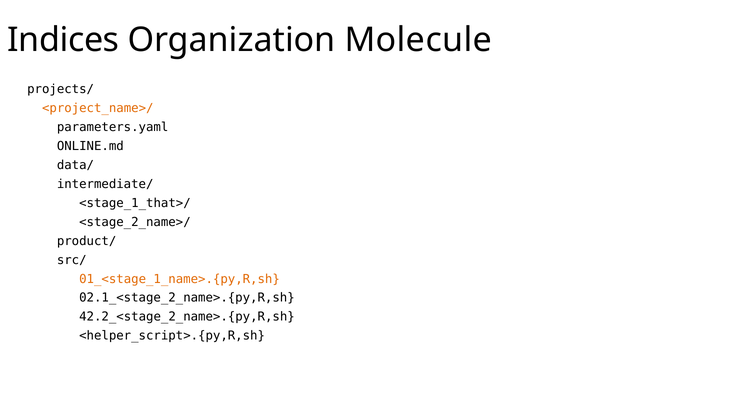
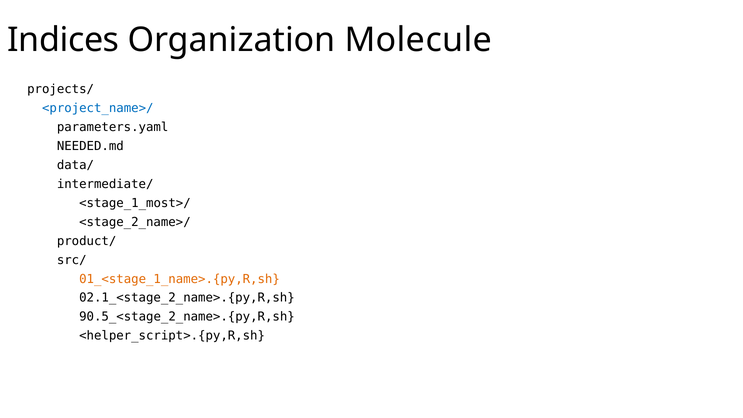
<project_name>/ colour: orange -> blue (98, 108)
ONLINE.md: ONLINE.md -> NEEDED.md (90, 146)
<stage_1_that>/: <stage_1_that>/ -> <stage_1_most>/ (135, 203)
42.2_<stage_2_name>.{py,R,sh: 42.2_<stage_2_name>.{py,R,sh -> 90.5_<stage_2_name>.{py,R,sh (187, 317)
